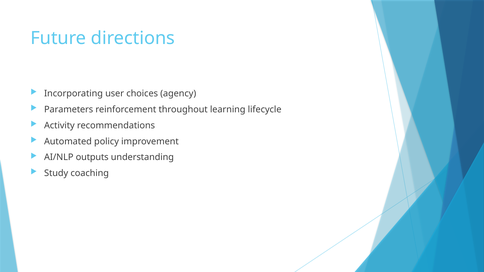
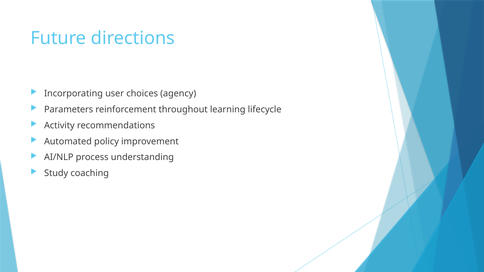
outputs: outputs -> process (92, 157)
